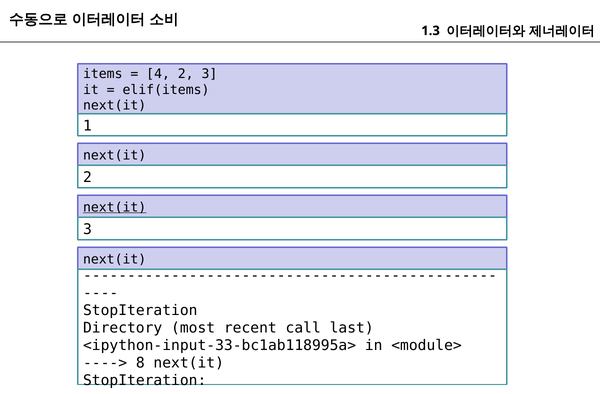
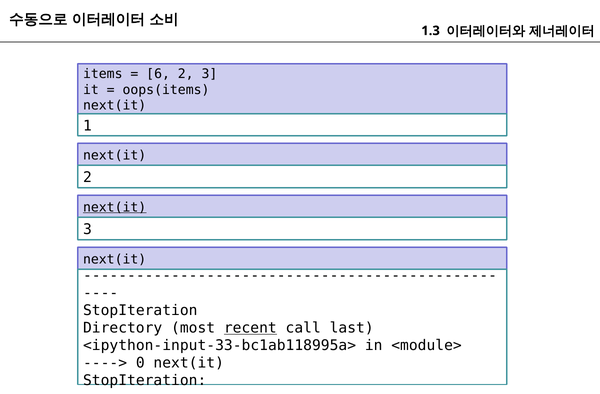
4: 4 -> 6 (158, 74)
elif(items: elif(items -> oops(items (166, 90)
recent underline: none -> present (250, 328)
8: 8 -> 0 (140, 363)
